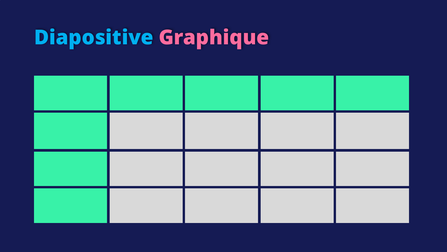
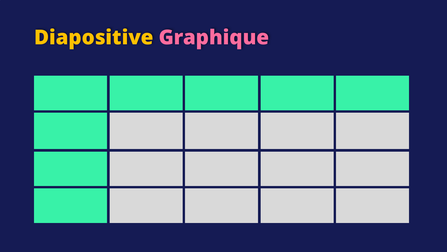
Diapositive colour: light blue -> yellow (94, 38)
